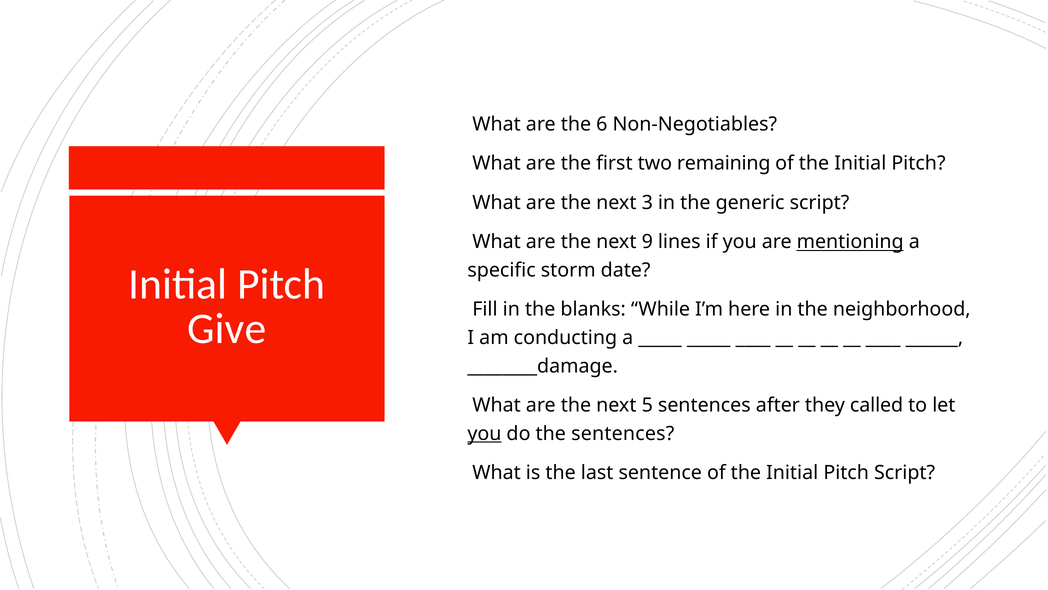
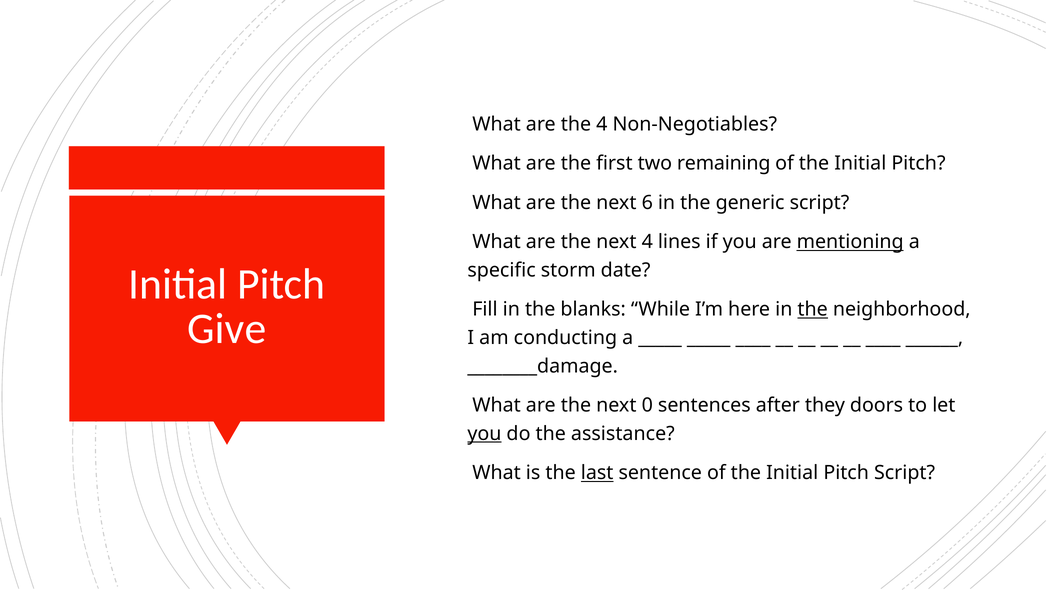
the 6: 6 -> 4 (602, 124)
3: 3 -> 6 (647, 203)
next 9: 9 -> 4 (647, 242)
the underline: none -> present (813, 309)
5: 5 -> 0 (647, 405)
called: called -> doors (877, 405)
the sentences: sentences -> assistance (623, 433)
last underline: none -> present (597, 473)
